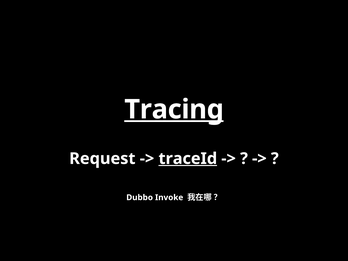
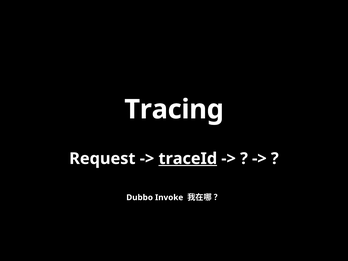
Tracing underline: present -> none (174, 109)
